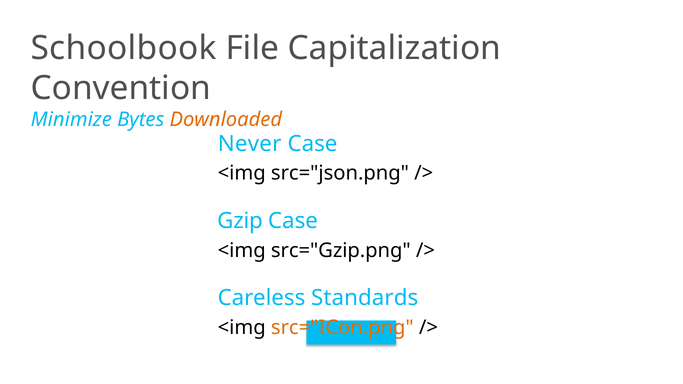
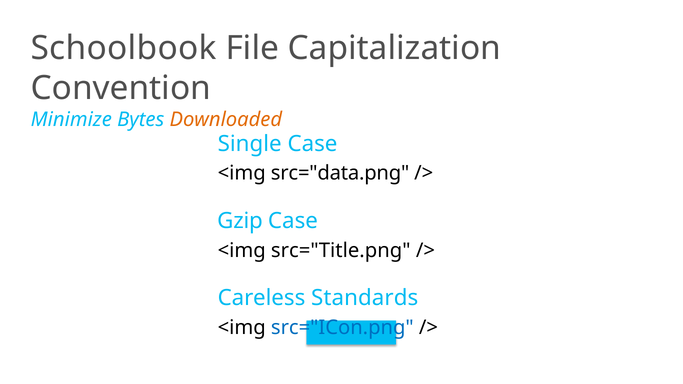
Never: Never -> Single (250, 144)
src="json.png: src="json.png -> src="data.png (340, 173)
src="Gzip.png: src="Gzip.png -> src="Title.png (341, 251)
src="ICon.png colour: orange -> blue (342, 328)
